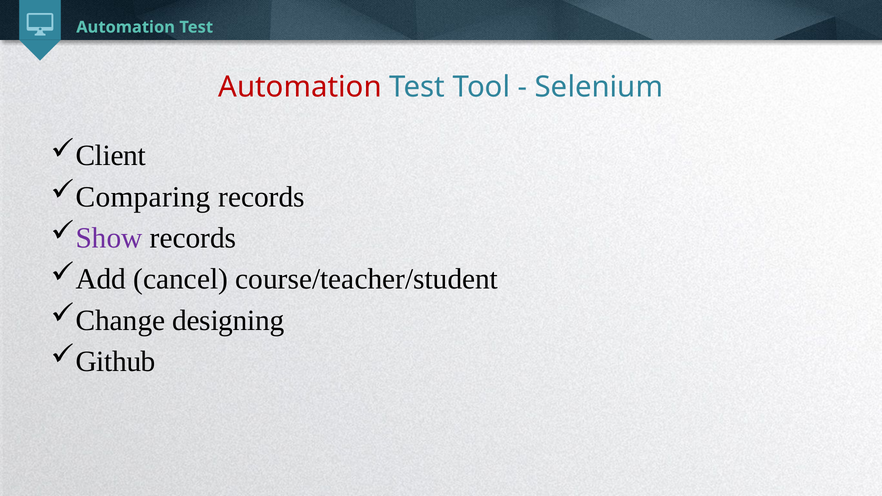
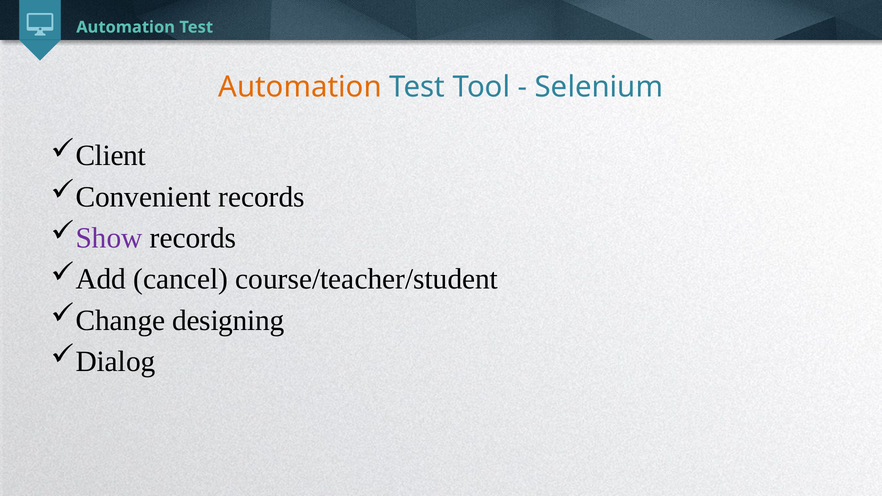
Automation colour: red -> orange (300, 87)
Comparing: Comparing -> Convenient (143, 197)
Github: Github -> Dialog (115, 362)
